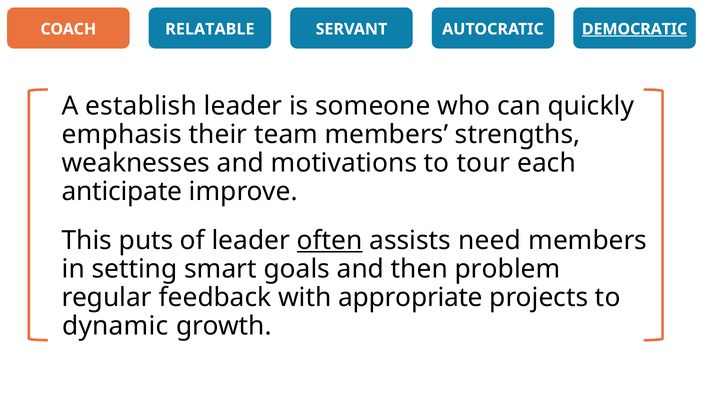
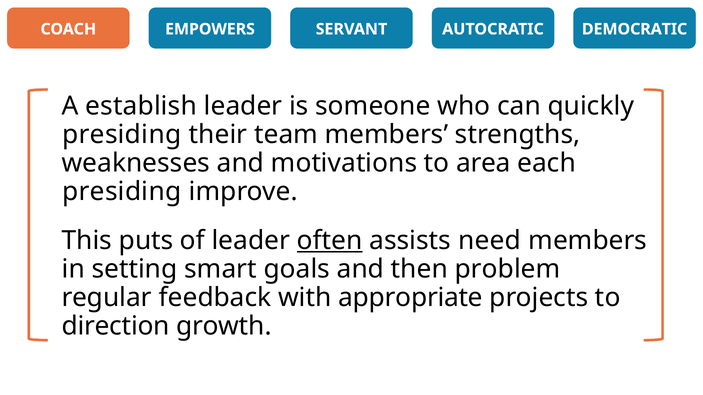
RELATABLE: RELATABLE -> EMPOWERS (210, 29)
DEMOCRATIC underline: present -> none (635, 29)
emphasis: emphasis -> presiding (122, 135)
tour: tour -> area (483, 163)
anticipate: anticipate -> presiding (122, 192)
dynamic: dynamic -> direction (116, 326)
